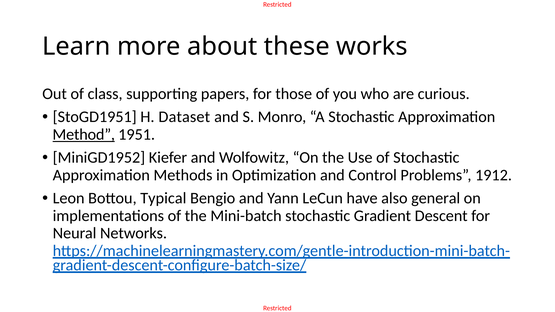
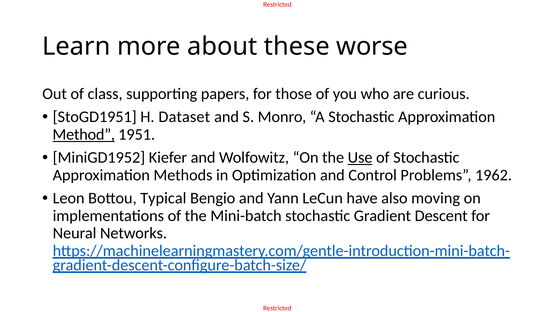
works: works -> worse (372, 47)
Use underline: none -> present (360, 158)
1912: 1912 -> 1962 (494, 175)
general: general -> moving (436, 198)
